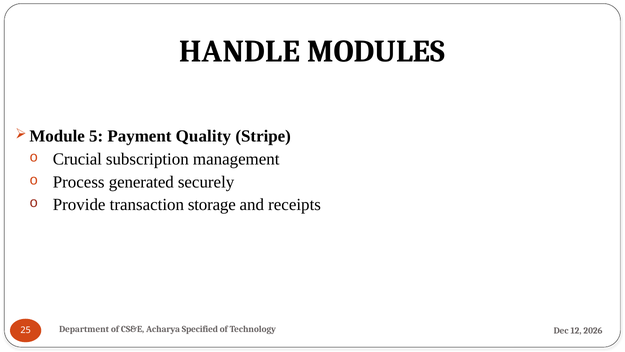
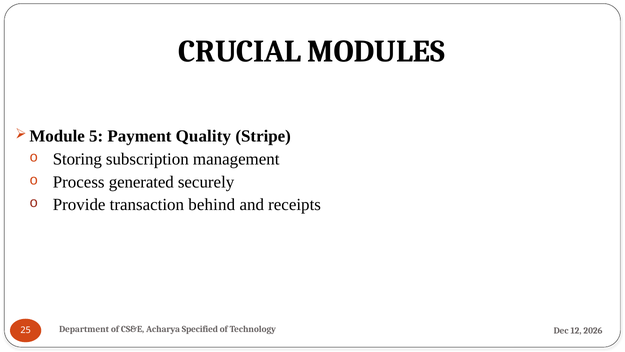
HANDLE: HANDLE -> CRUCIAL (240, 51)
Crucial: Crucial -> Storing (77, 159)
storage: storage -> behind (212, 205)
